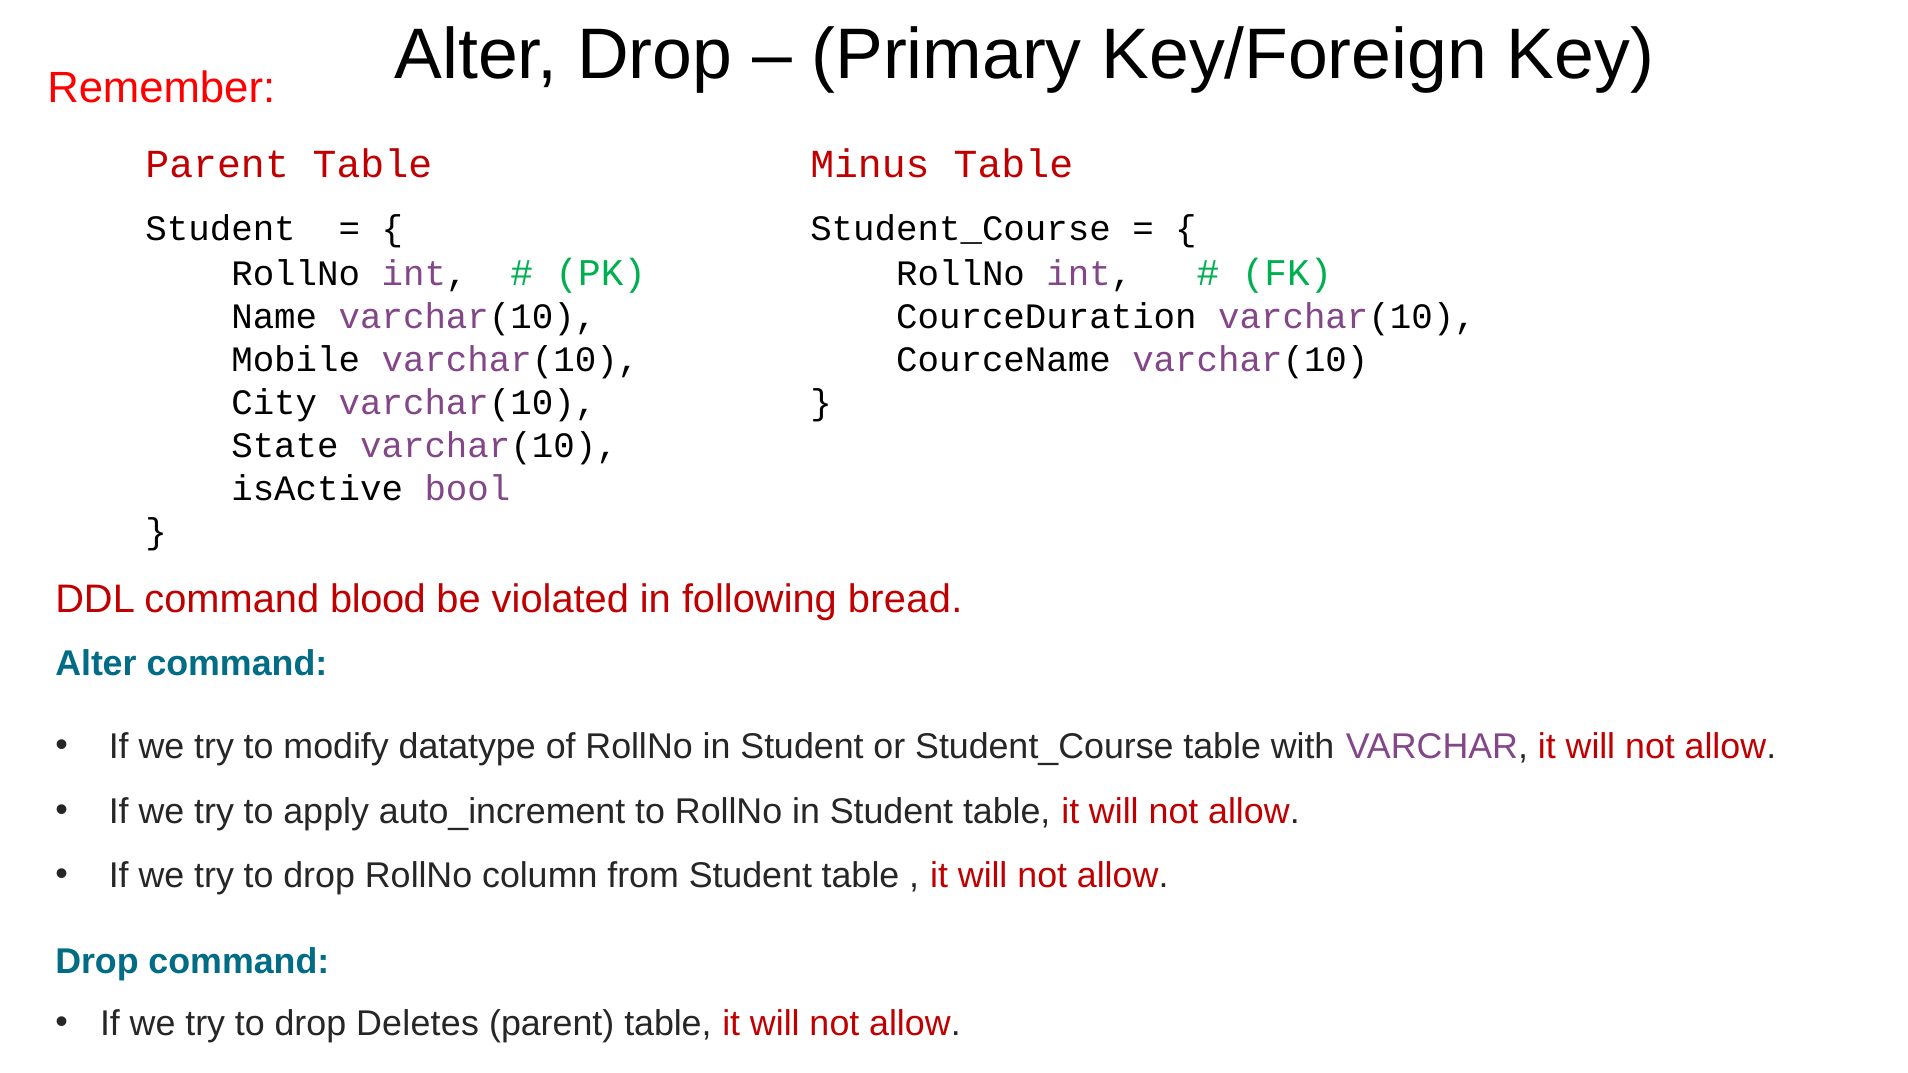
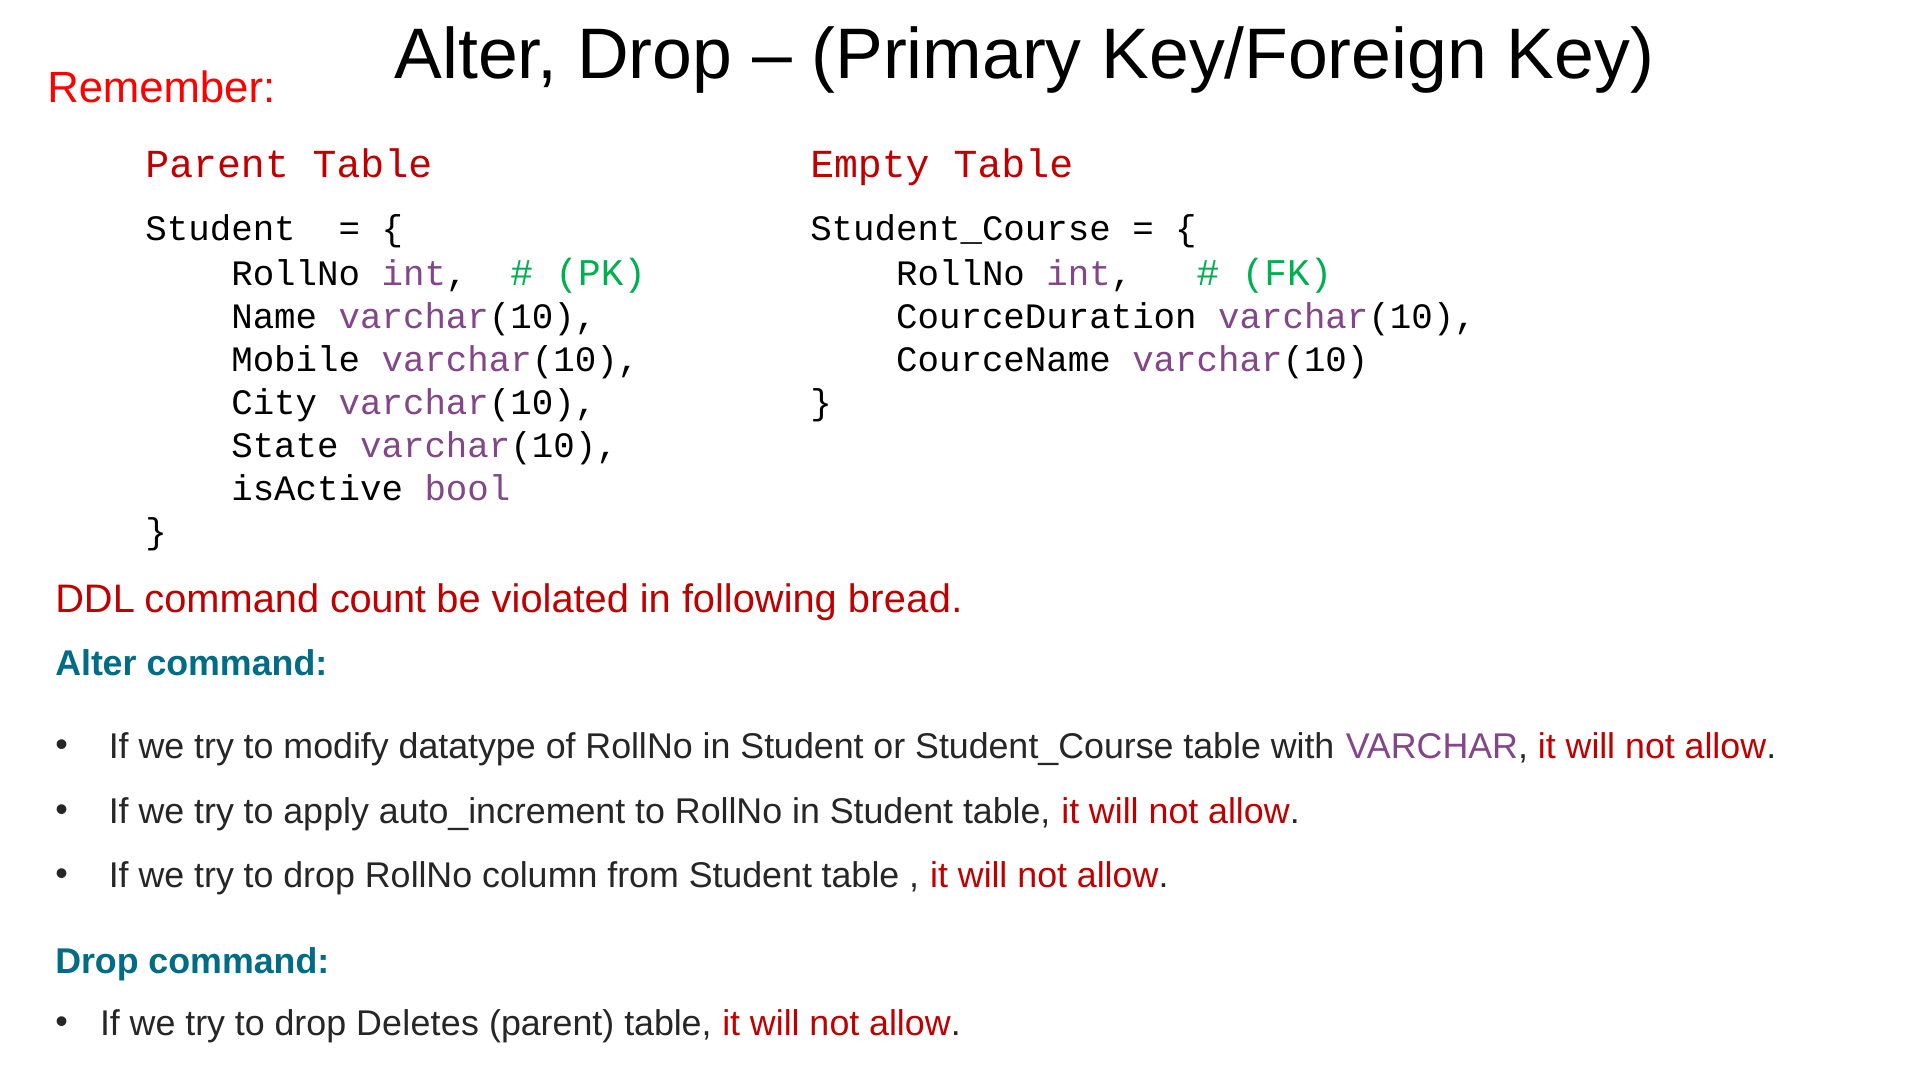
Minus: Minus -> Empty (870, 165)
blood: blood -> count (378, 600)
